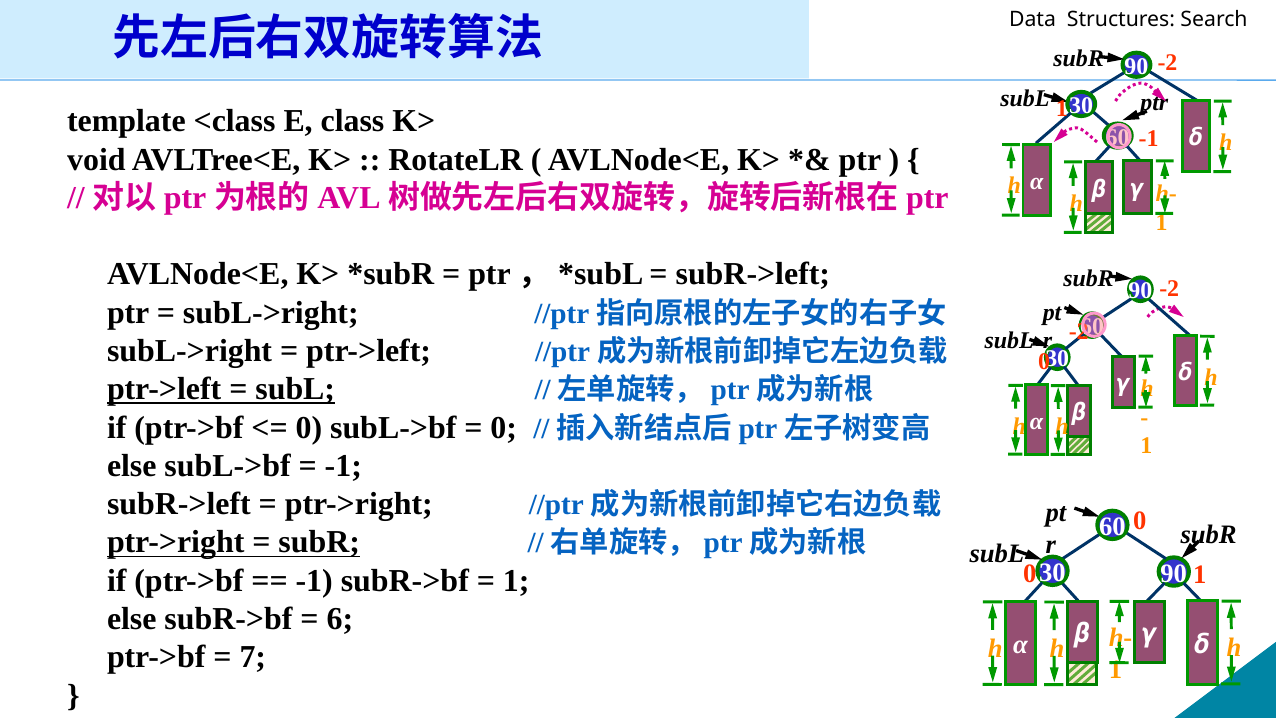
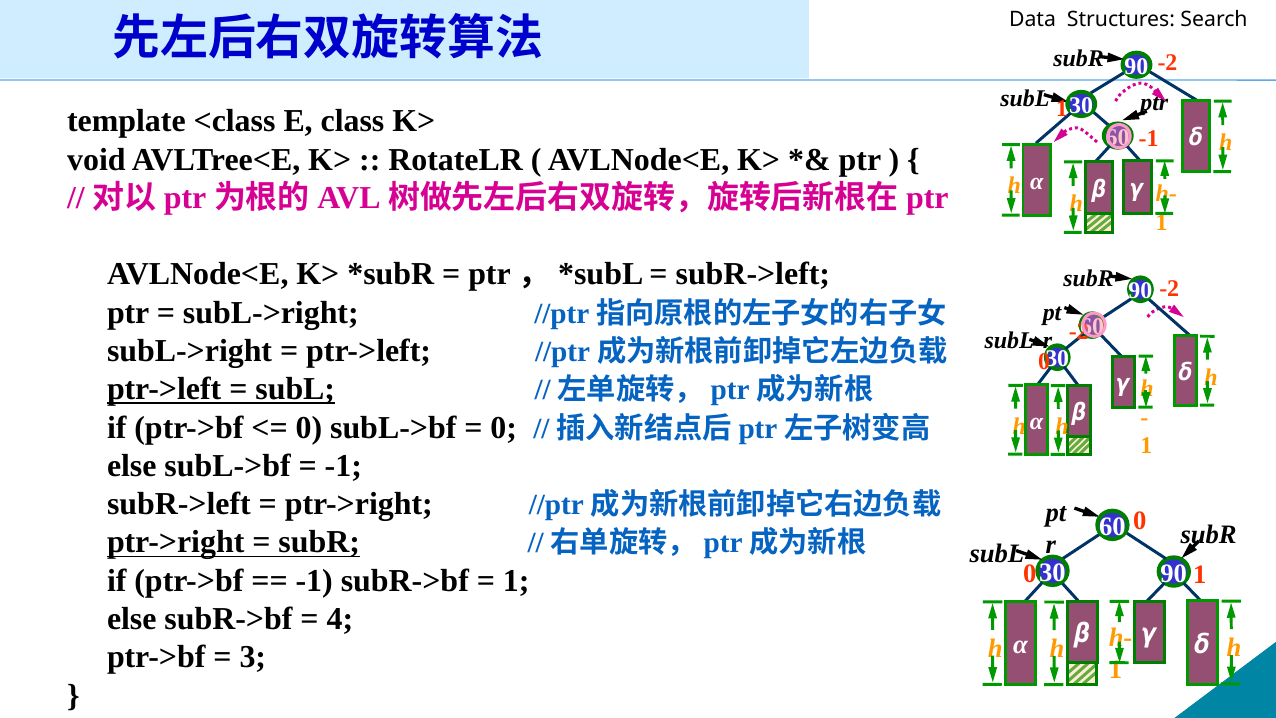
6: 6 -> 4 (340, 619)
7: 7 -> 3 (253, 657)
